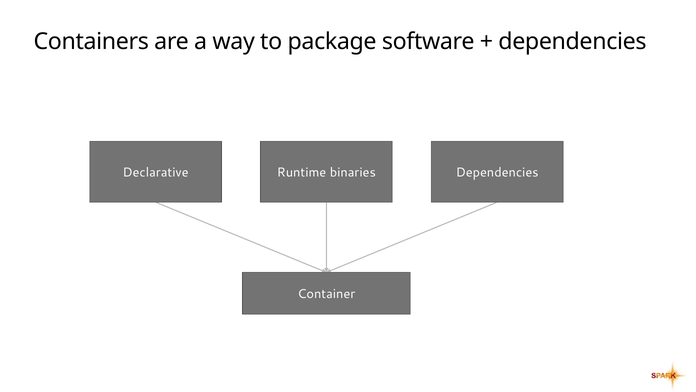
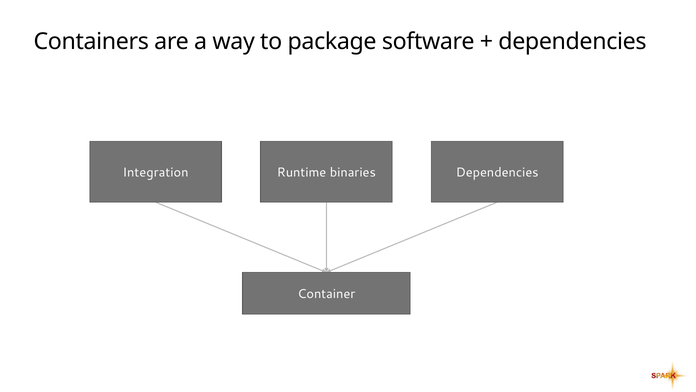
Declarative: Declarative -> Integration (156, 172)
